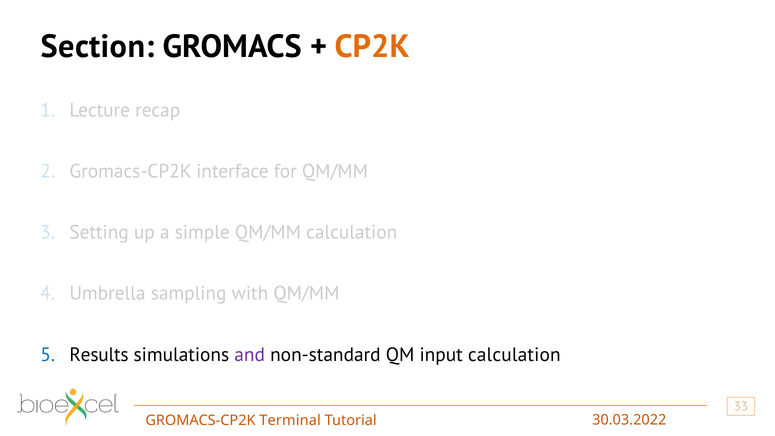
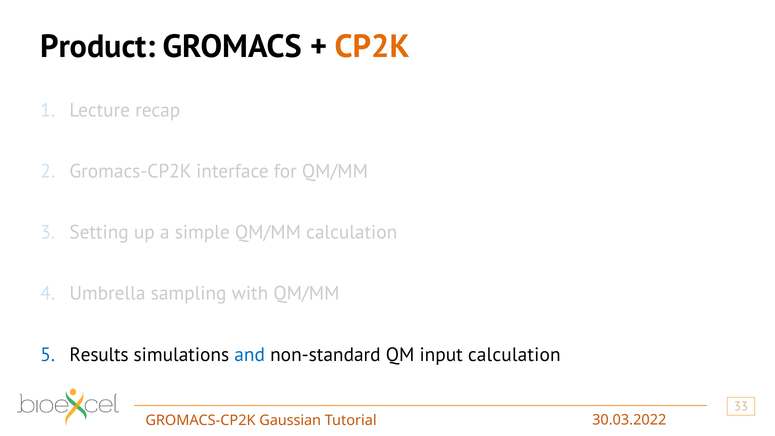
Section: Section -> Product (98, 47)
and colour: purple -> blue (250, 355)
Terminal: Terminal -> Gaussian (290, 420)
